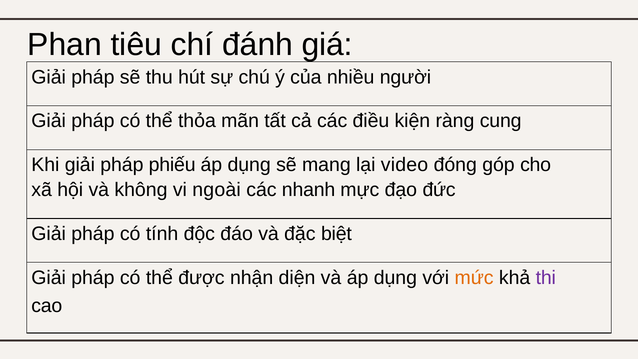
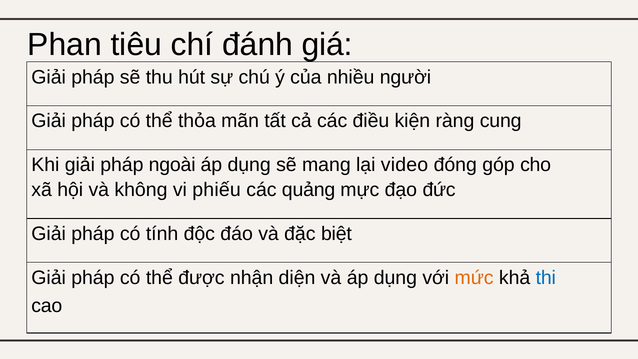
phiếu: phiếu -> ngoài (172, 165)
ngoài: ngoài -> phiếu (217, 190)
nhanh: nhanh -> quảng (309, 190)
thi colour: purple -> blue (546, 278)
